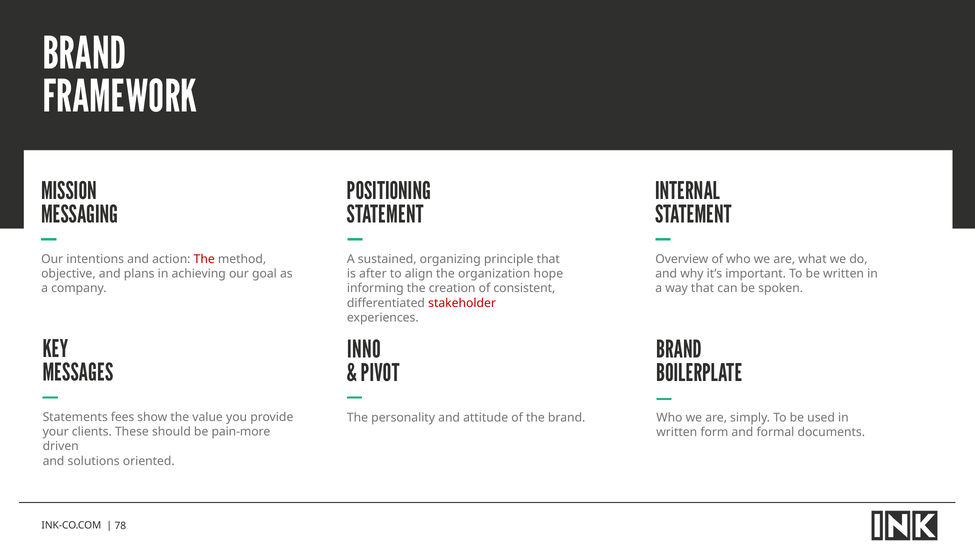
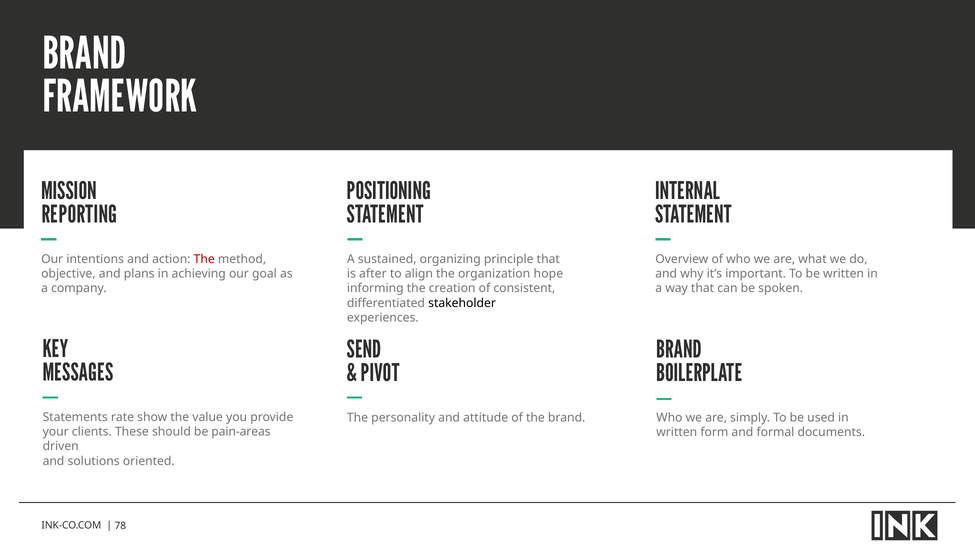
MESSAGING: MESSAGING -> REPORTING (79, 215)
stakeholder colour: red -> black (462, 303)
INNO: INNO -> SEND (364, 349)
fees: fees -> rate (122, 417)
pain-more: pain-more -> pain-areas (241, 431)
